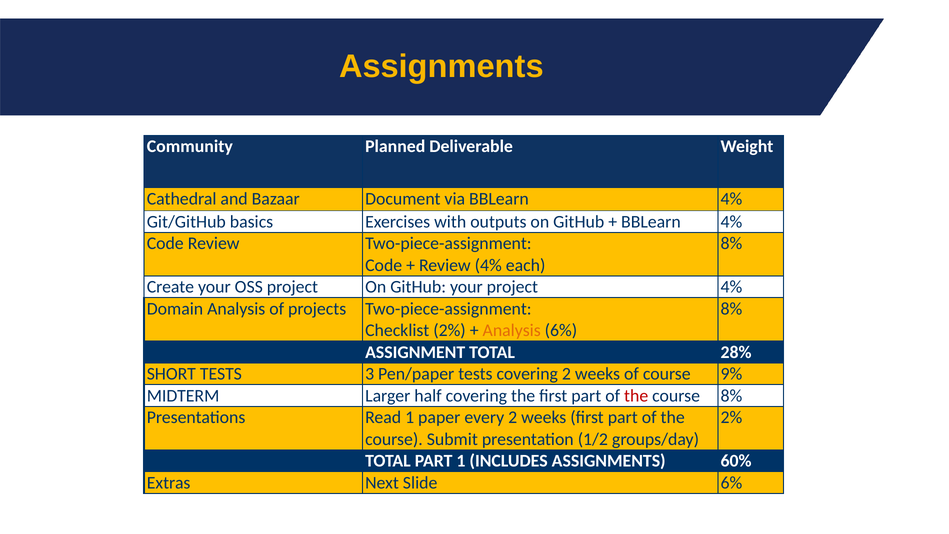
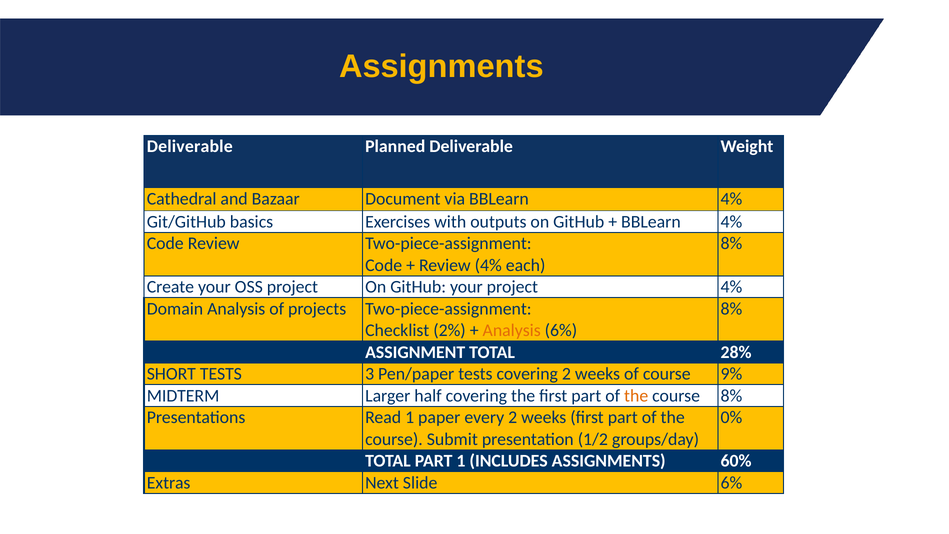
Community: Community -> Deliverable (190, 146)
the colour: red -> orange (636, 396)
2%: 2% -> 0% (731, 417)
